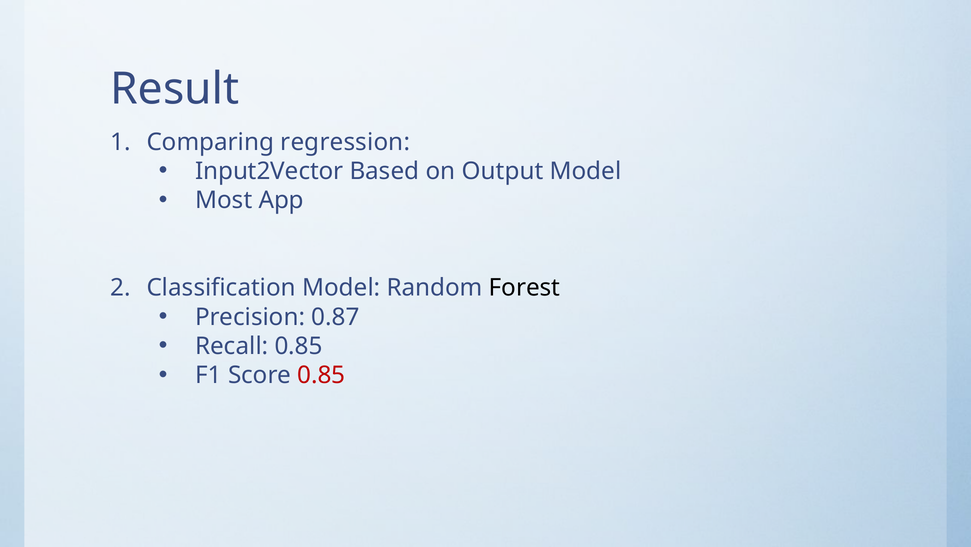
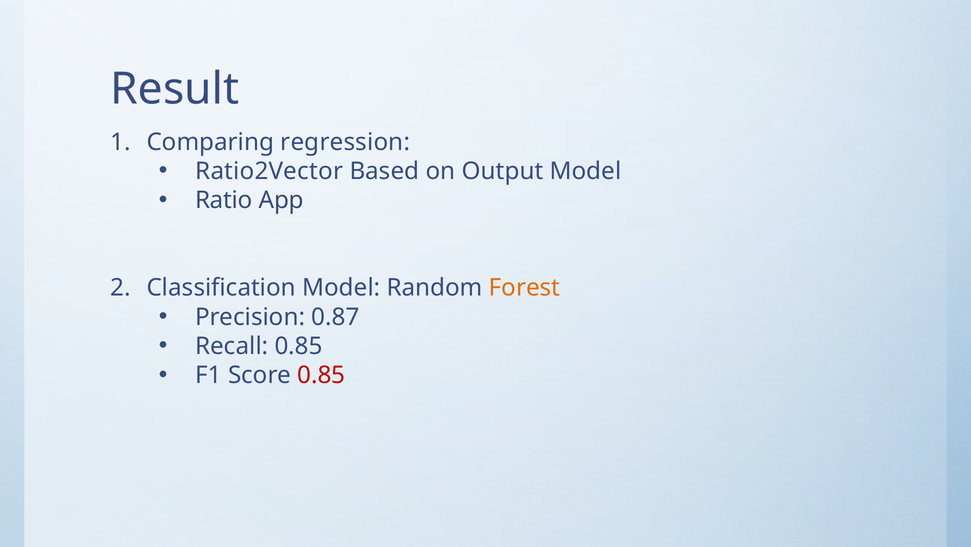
Input2Vector: Input2Vector -> Ratio2Vector (269, 171)
Most: Most -> Ratio (224, 200)
Forest colour: black -> orange (524, 288)
